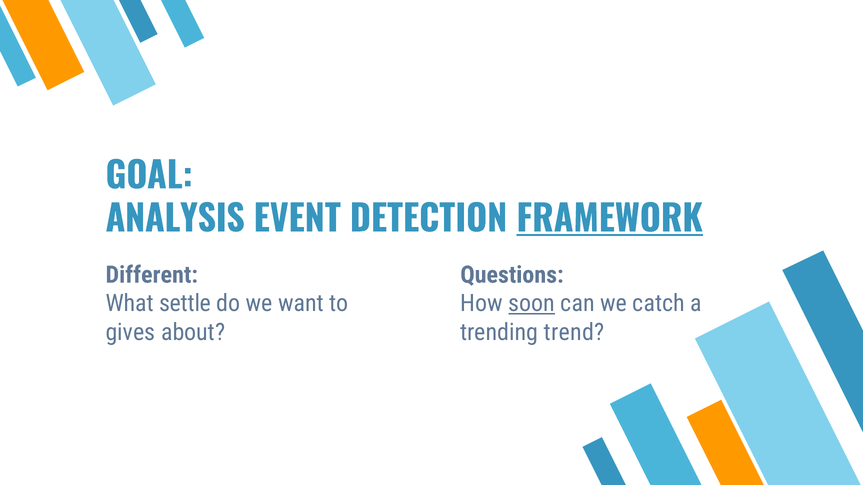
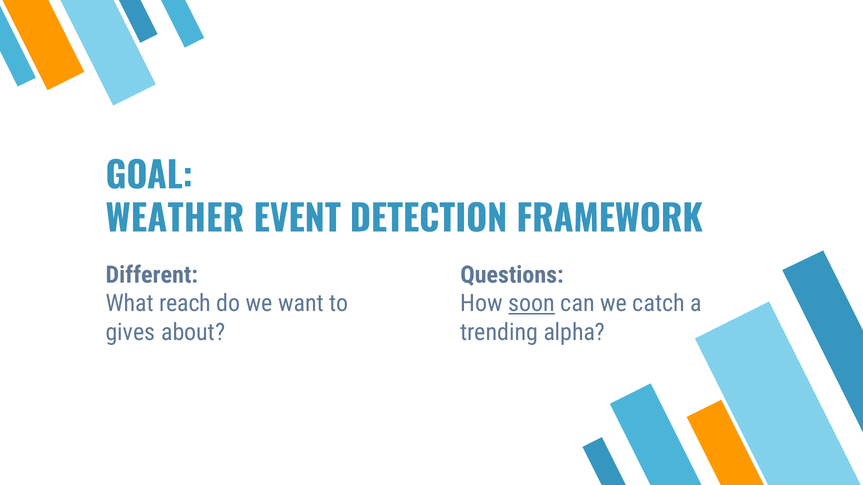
ANALYSIS: ANALYSIS -> WEATHER (175, 220)
FRAMEWORK underline: present -> none (610, 220)
settle: settle -> reach (185, 304)
trend: trend -> alpha (574, 333)
